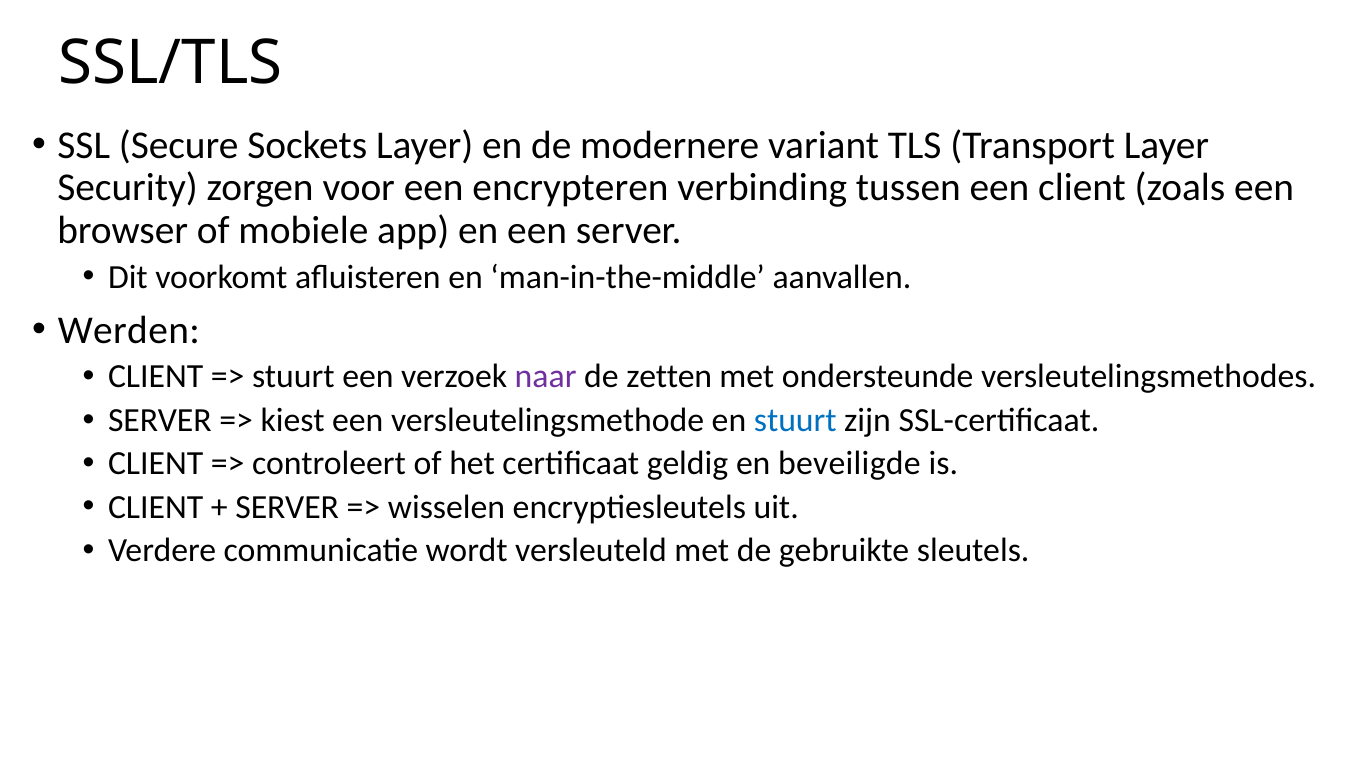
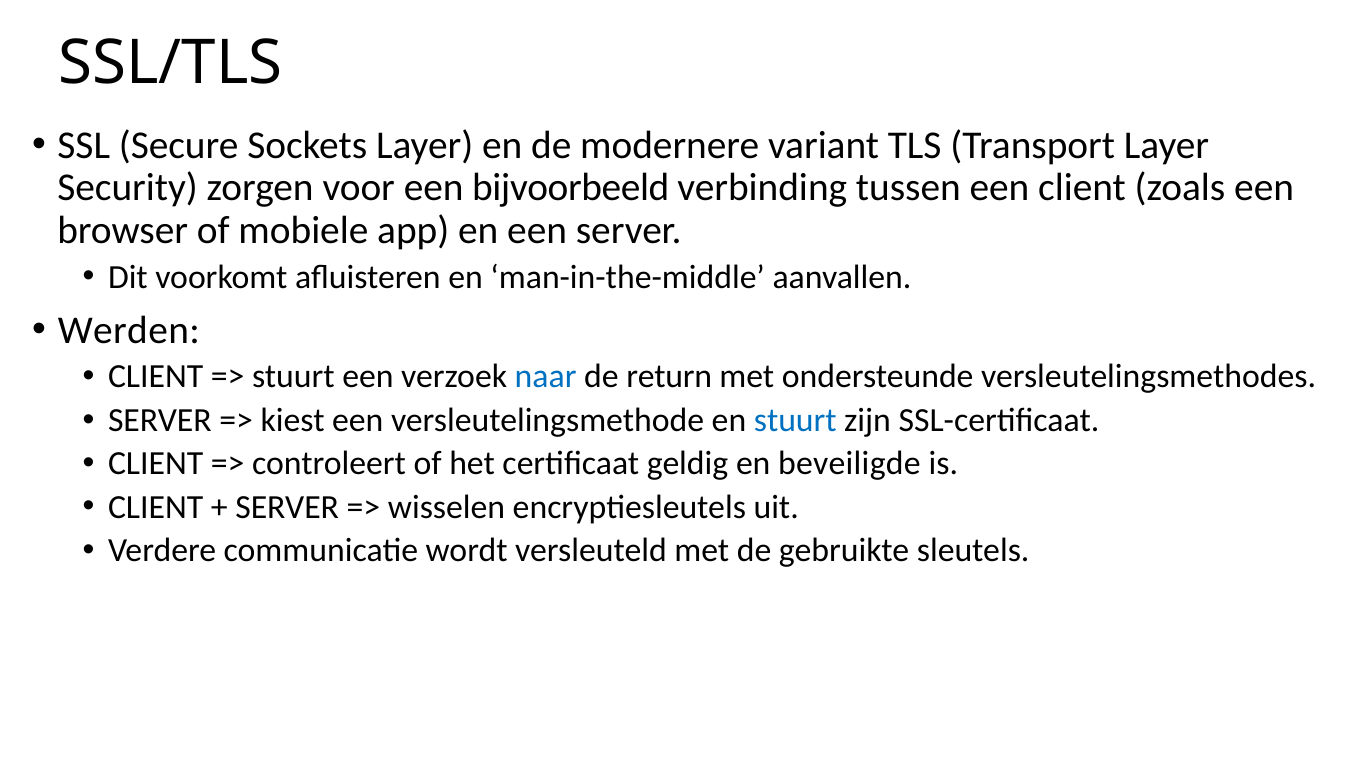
encrypteren: encrypteren -> bijvoorbeeld (571, 188)
naar colour: purple -> blue (546, 377)
zetten: zetten -> return (669, 377)
